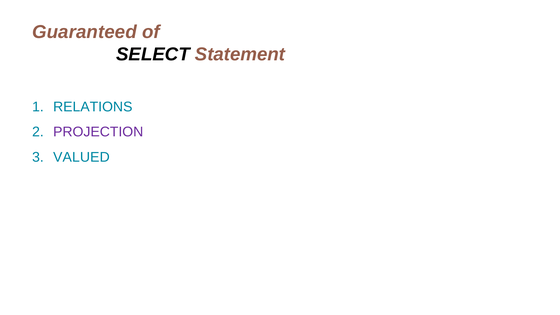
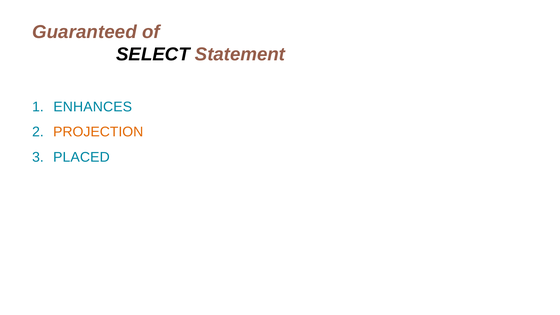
RELATIONS: RELATIONS -> ENHANCES (93, 107)
PROJECTION colour: purple -> orange (98, 132)
VALUED: VALUED -> PLACED (81, 157)
